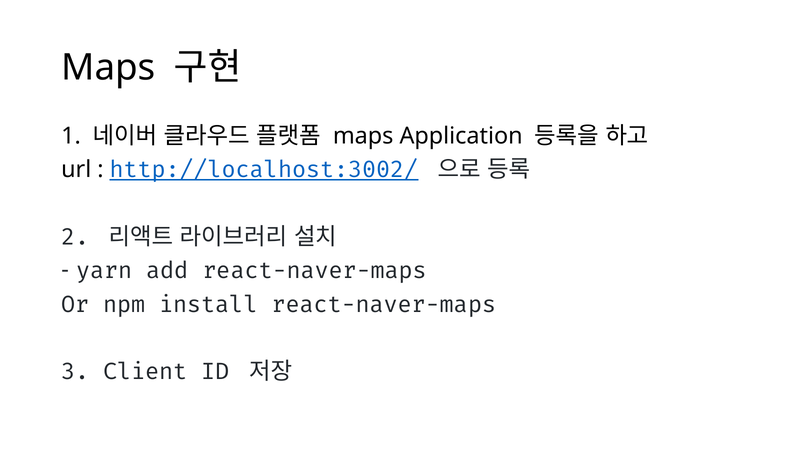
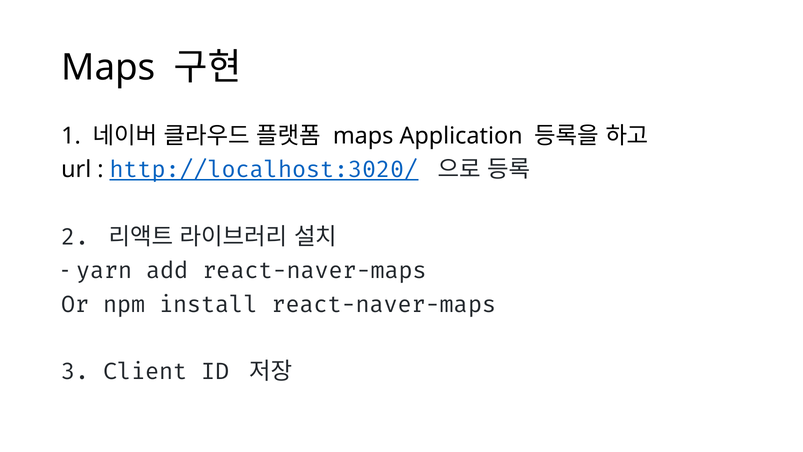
http://localhost:3002/: http://localhost:3002/ -> http://localhost:3020/ (264, 169)
